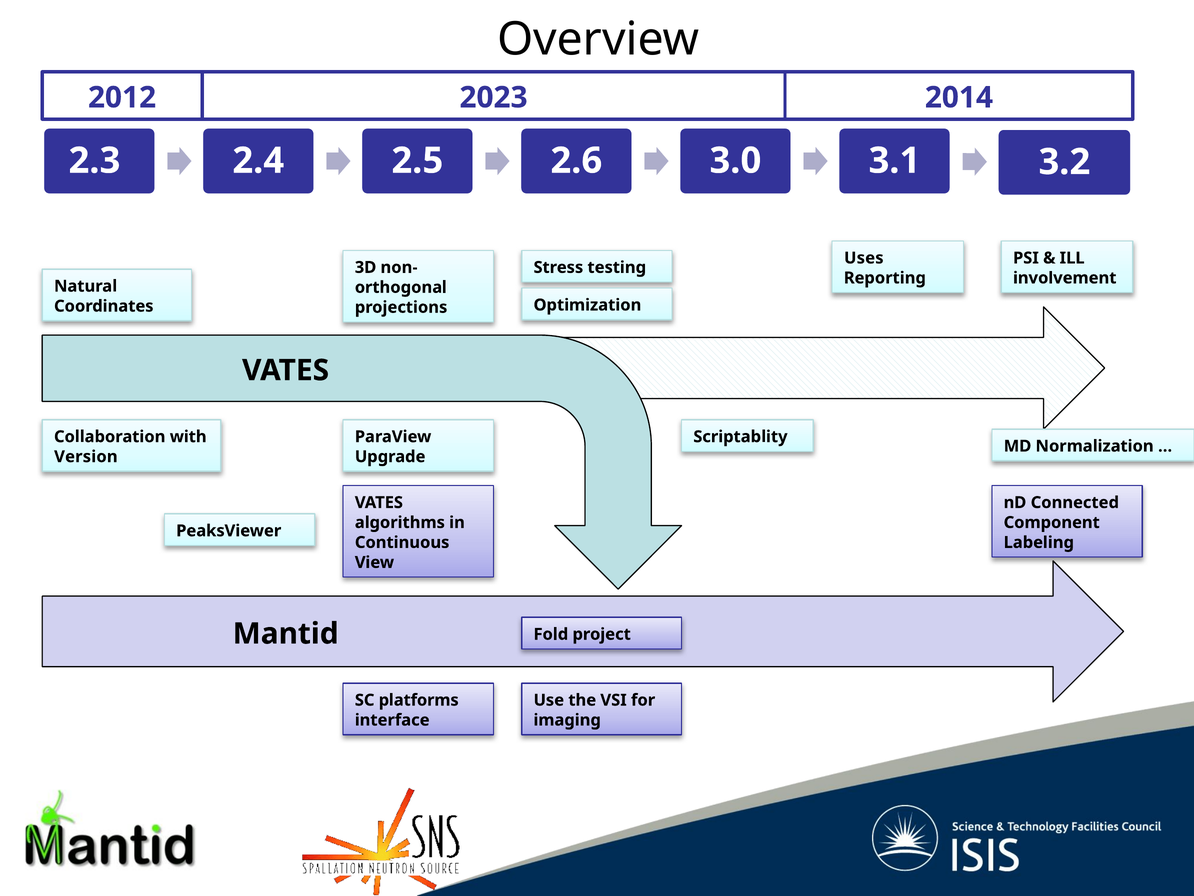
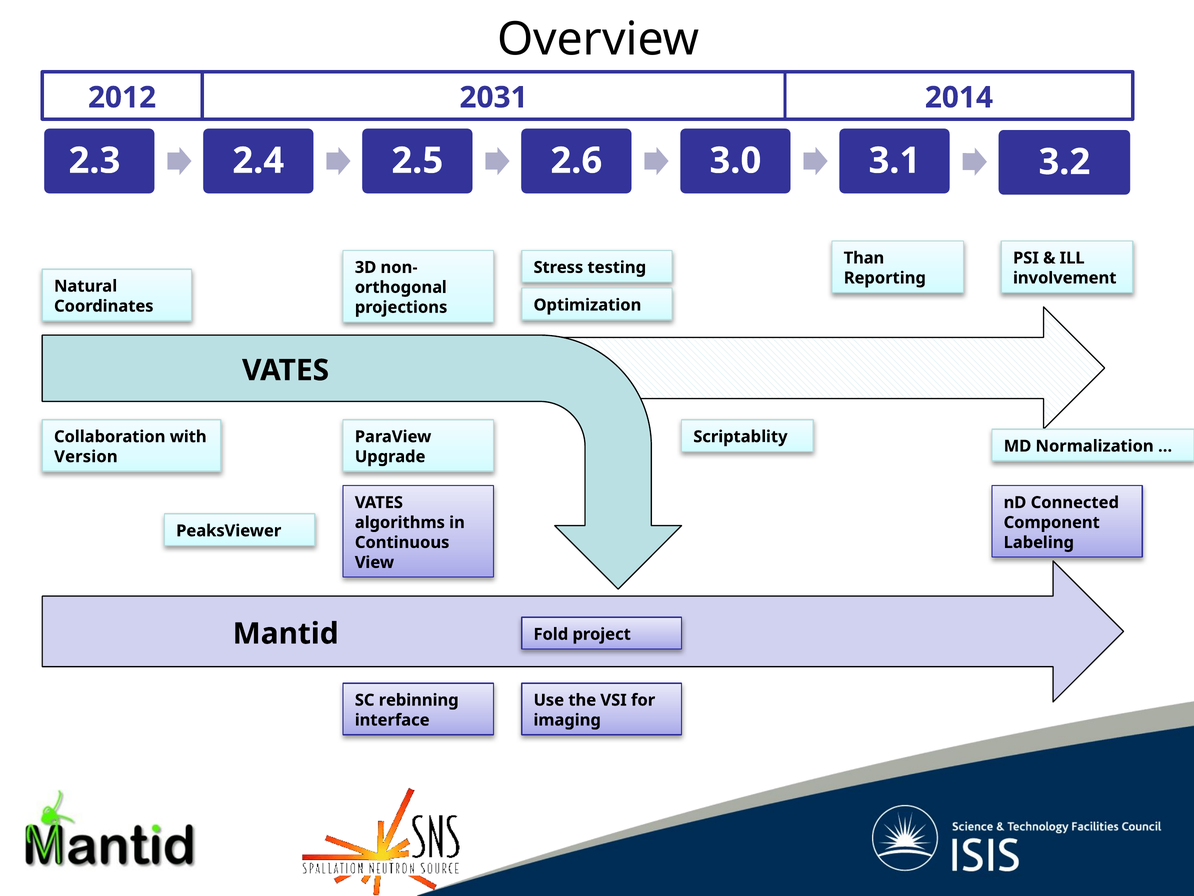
2023: 2023 -> 2031 (494, 97)
Uses: Uses -> Than (864, 258)
platforms: platforms -> rebinning (419, 700)
